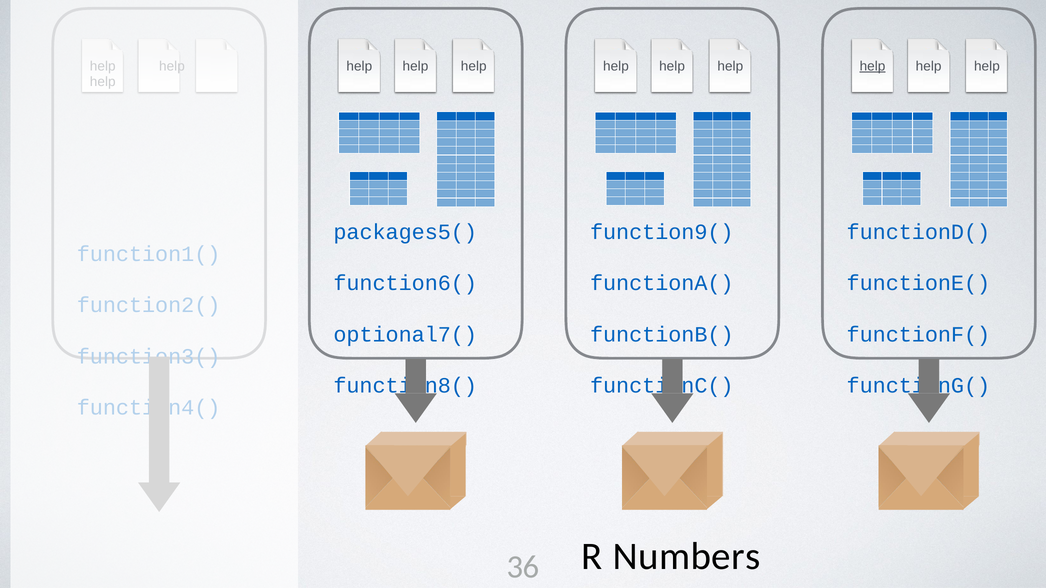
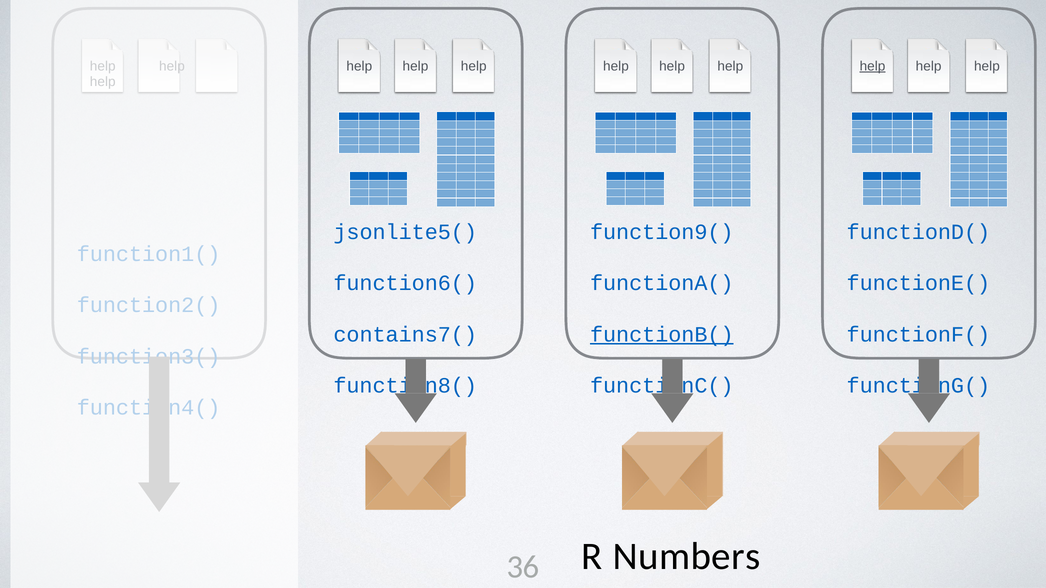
packages5(: packages5( -> jsonlite5( (405, 232)
optional7(: optional7( -> contains7( (405, 335)
functionB( underline: none -> present (662, 335)
